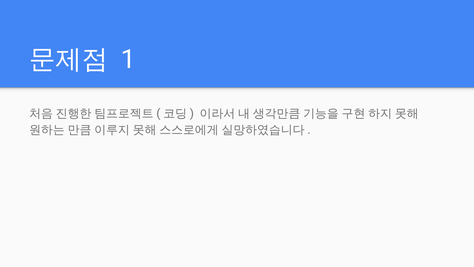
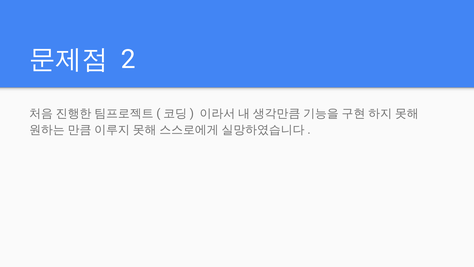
1: 1 -> 2 (128, 59)
